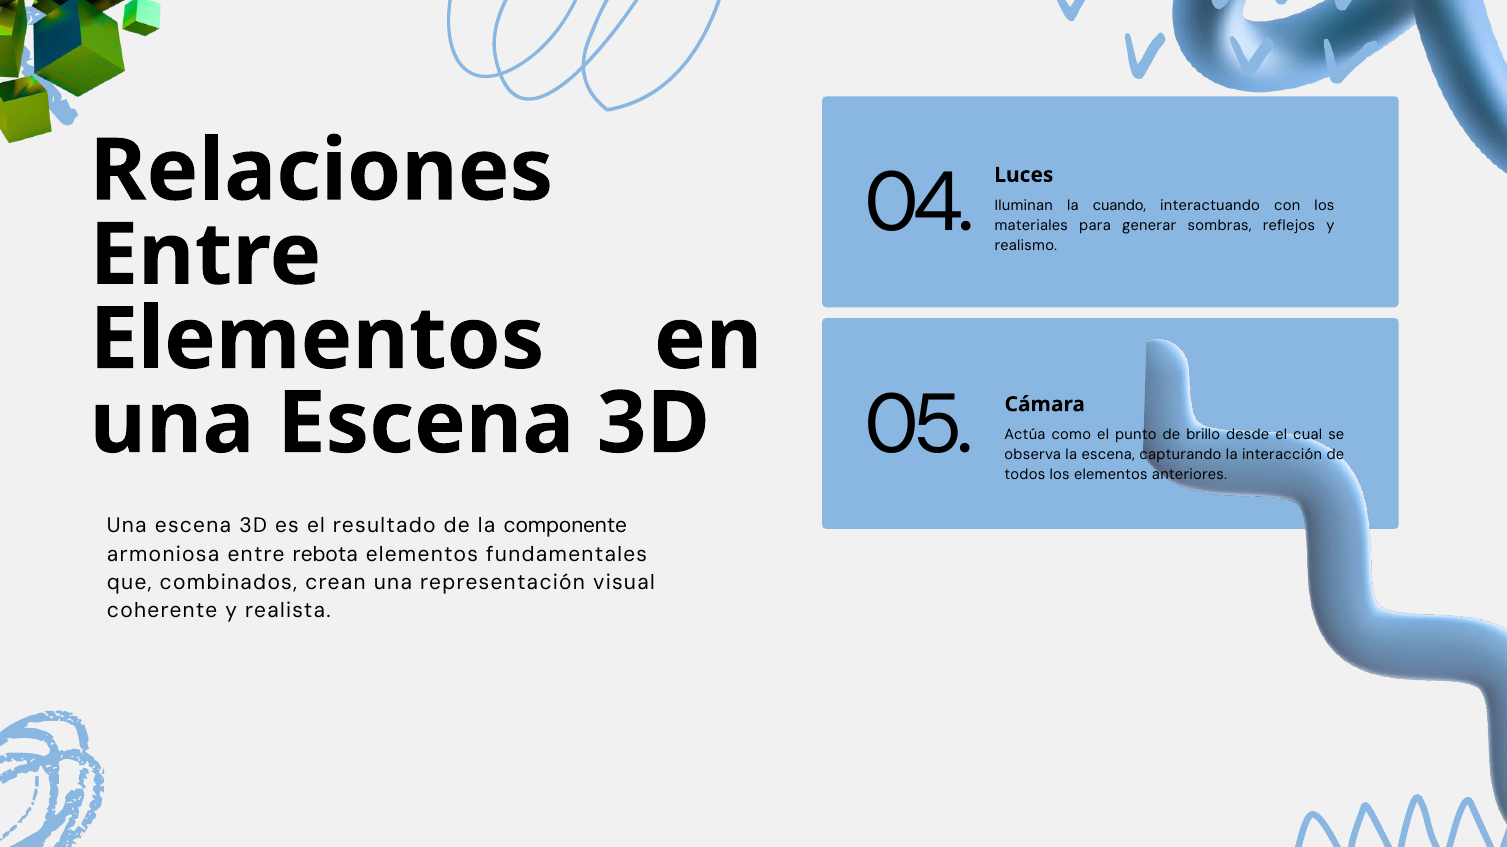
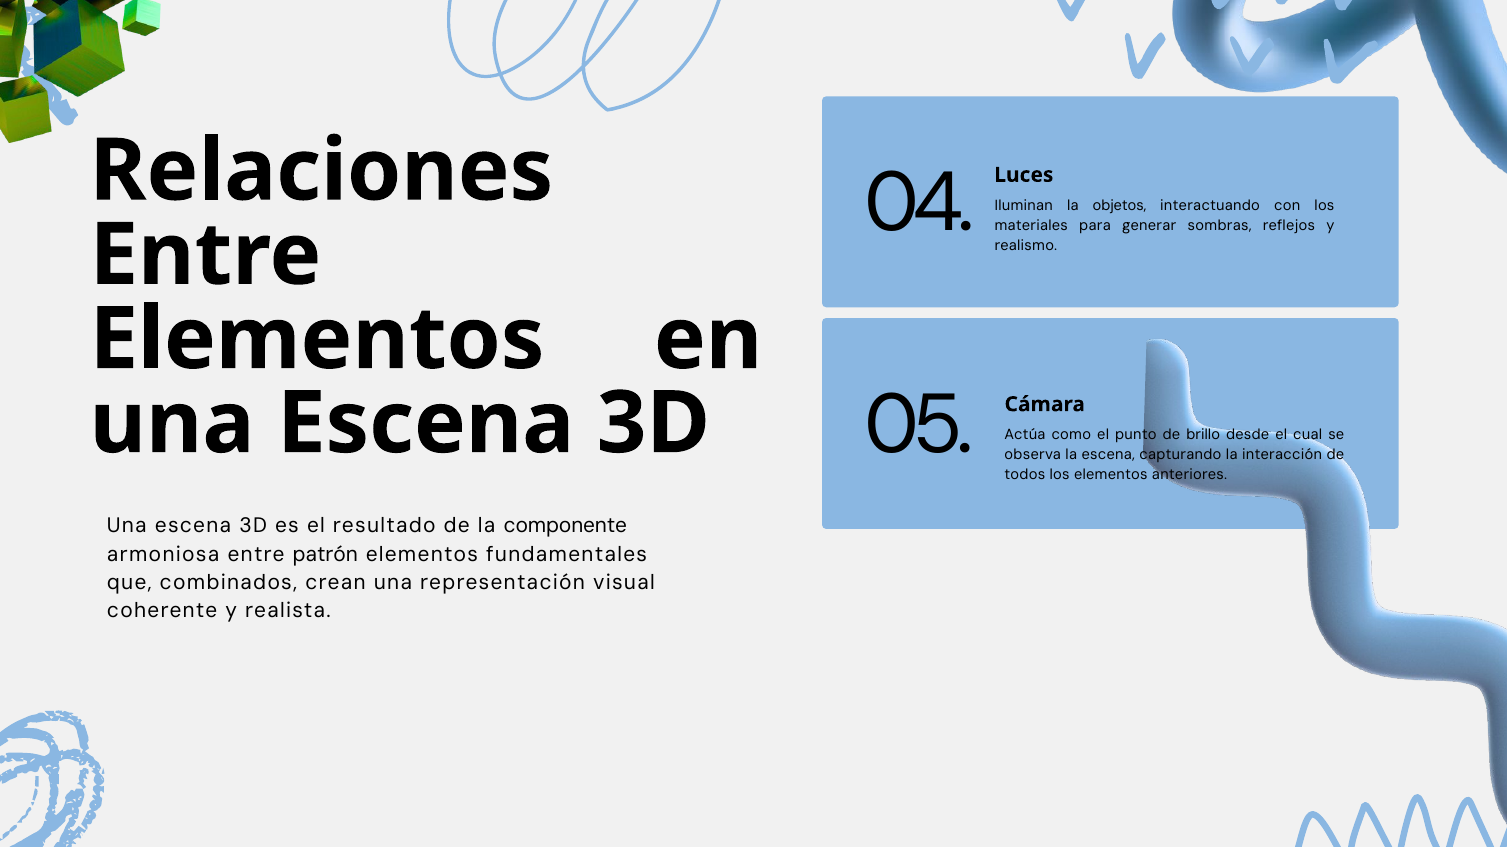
cuando: cuando -> objetos (1120, 206)
rebota: rebota -> patrón (325, 555)
